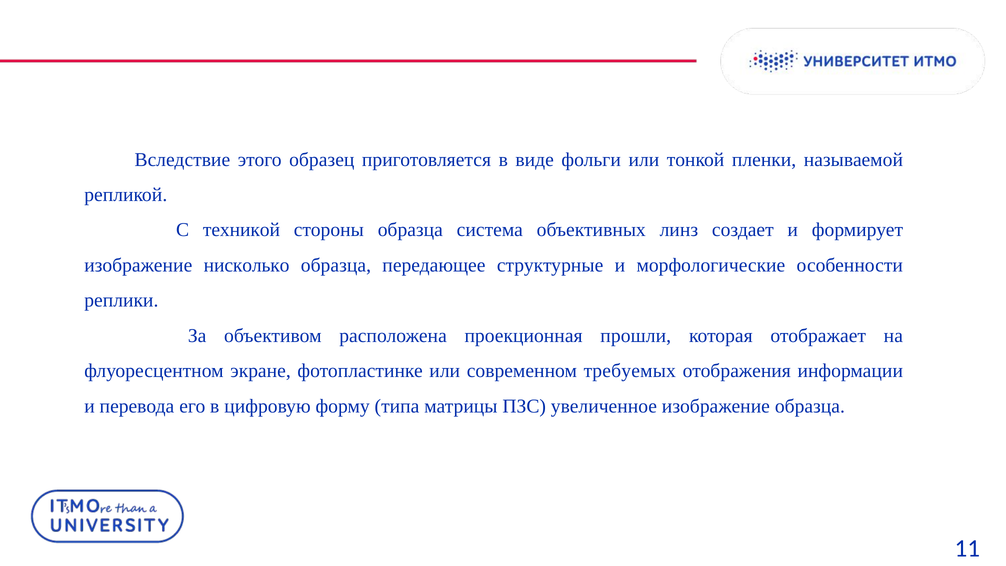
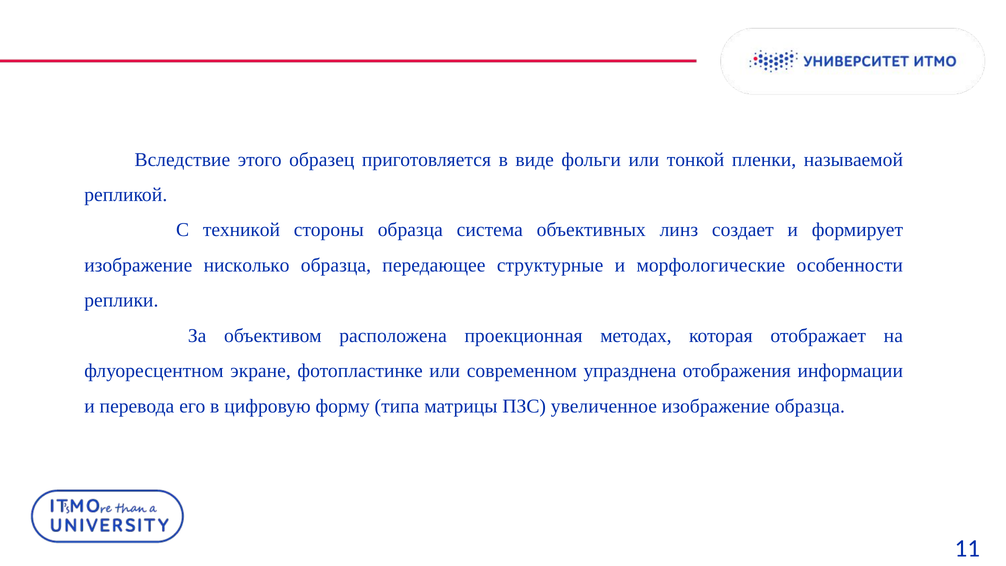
прошли: прошли -> методах (636, 336)
требуемых: требуемых -> упразднена (630, 371)
